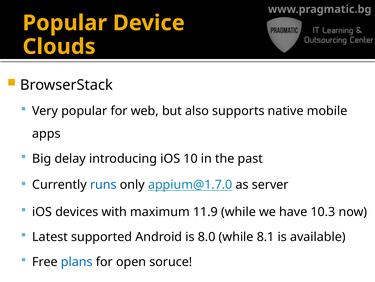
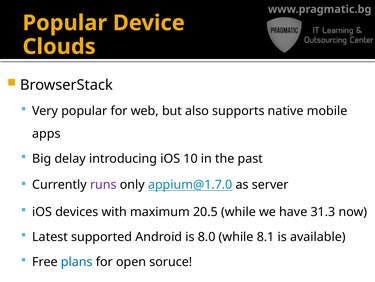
runs colour: blue -> purple (103, 184)
11.9: 11.9 -> 20.5 (205, 211)
10.3: 10.3 -> 31.3 (323, 211)
